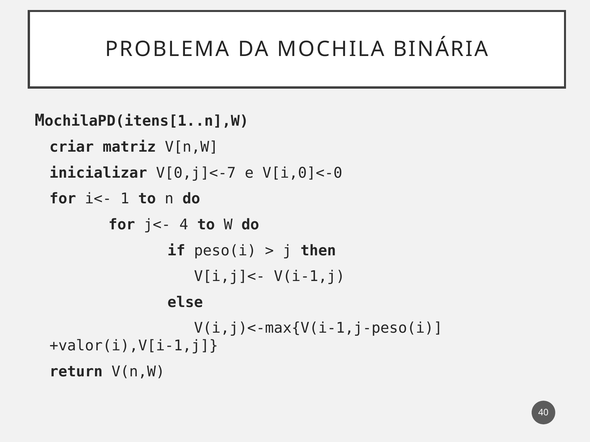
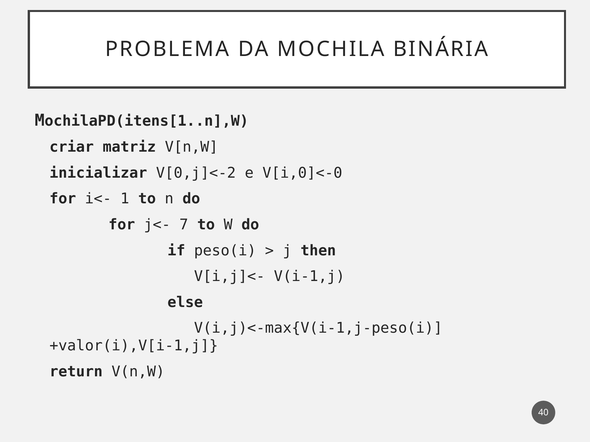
V[0,j]<-7: V[0,j]<-7 -> V[0,j]<-2 (196, 173)
4: 4 -> 7 (184, 225)
